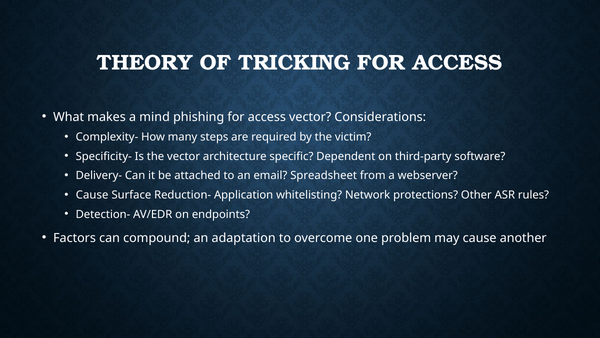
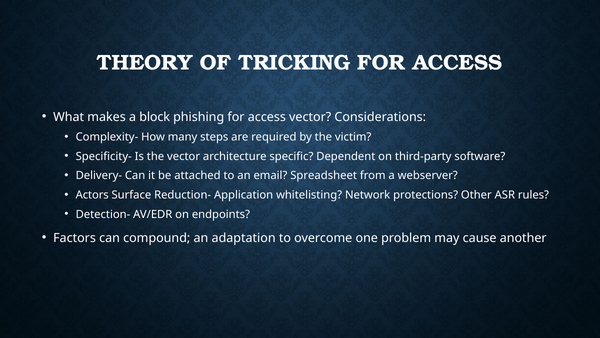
mind: mind -> block (155, 117)
Cause: Cause -> Actors (92, 195)
